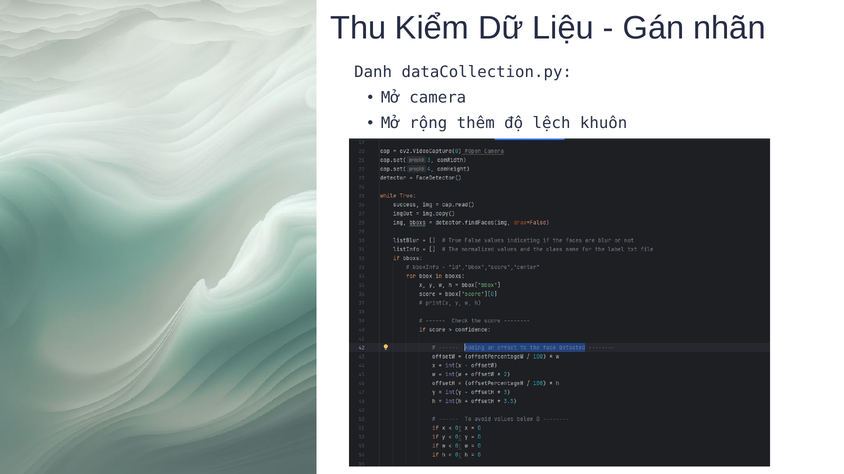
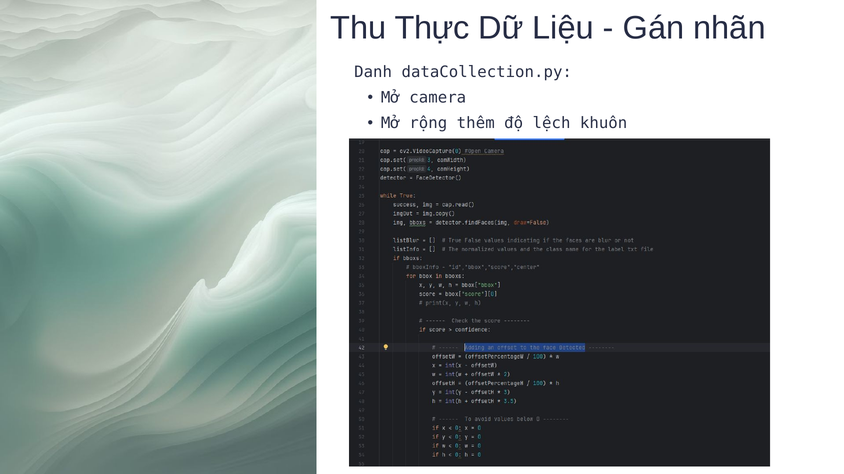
Kiểm: Kiểm -> Thực (432, 28)
